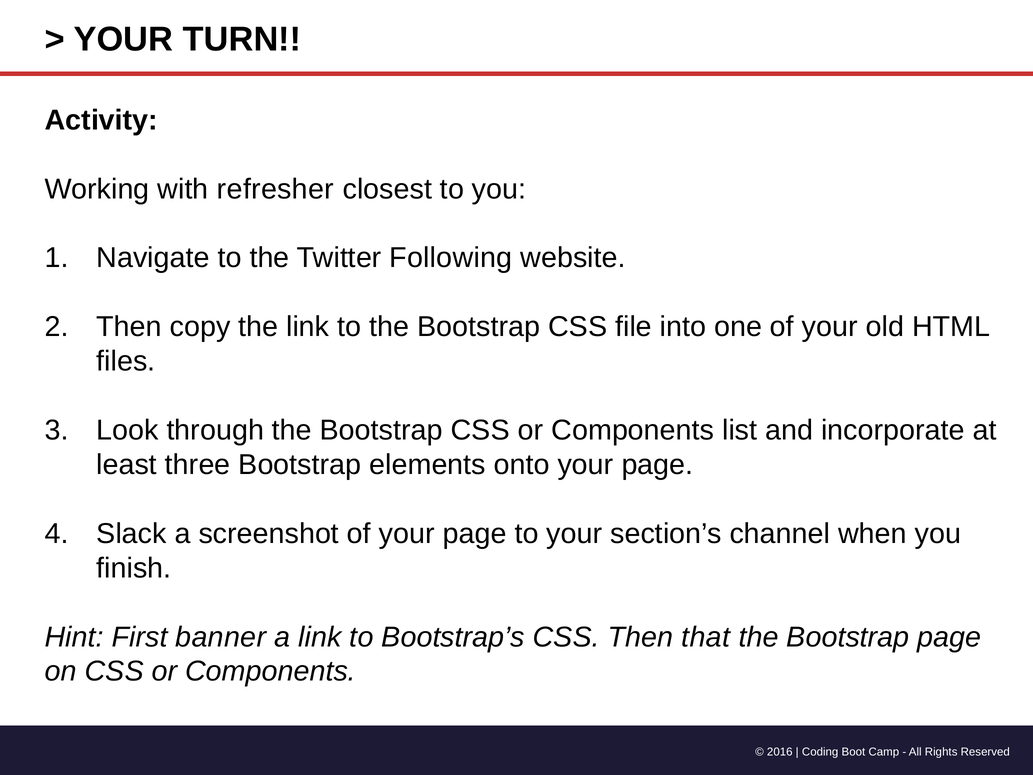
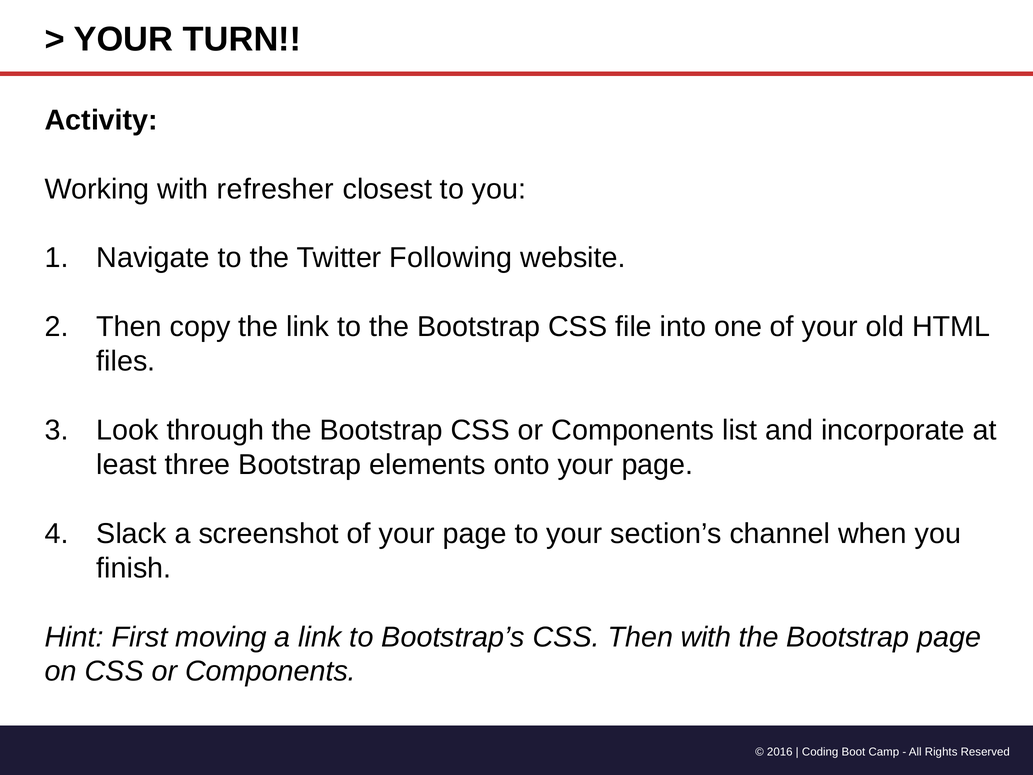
banner: banner -> moving (221, 637)
Then that: that -> with (706, 637)
